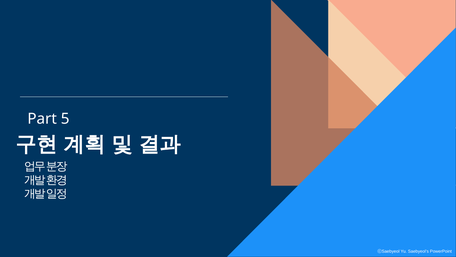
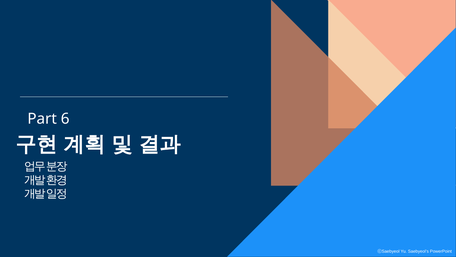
5: 5 -> 6 (65, 119)
